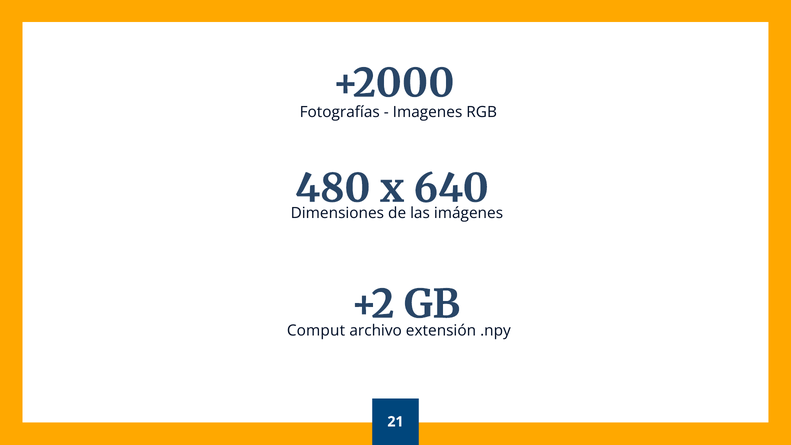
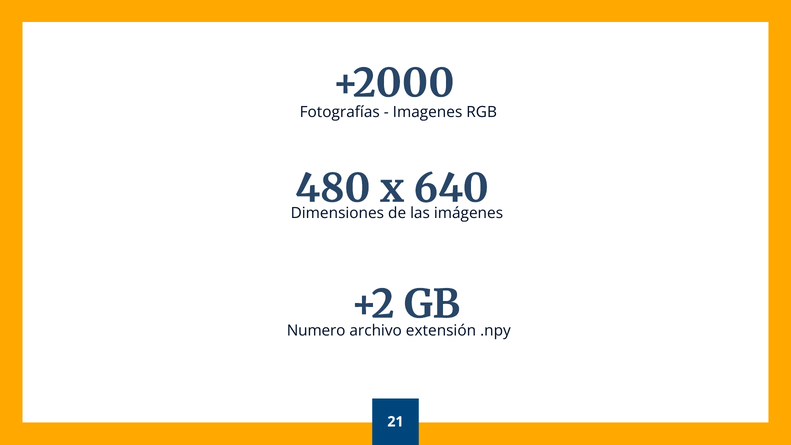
Comput: Comput -> Numero (316, 330)
